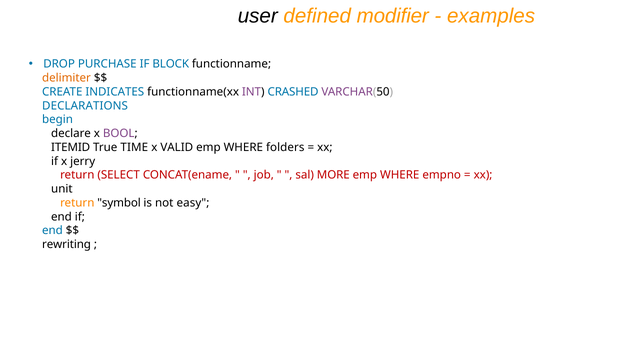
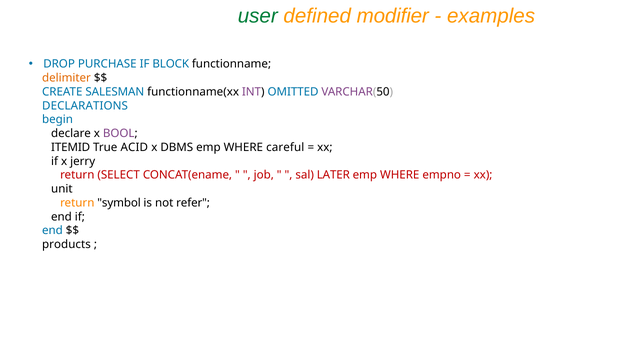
user colour: black -> green (258, 16)
INDICATES: INDICATES -> SALESMAN (115, 92)
CRASHED: CRASHED -> OMITTED (293, 92)
TIME: TIME -> ACID (134, 147)
VALID: VALID -> DBMS (177, 147)
folders: folders -> careful (285, 147)
MORE: MORE -> LATER (333, 175)
easy: easy -> refer (193, 203)
rewriting: rewriting -> products (66, 245)
